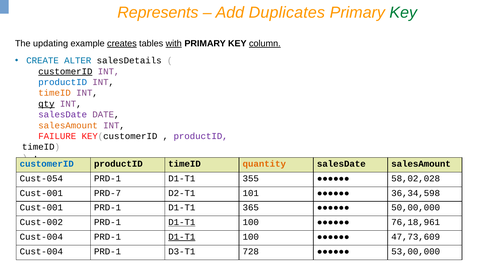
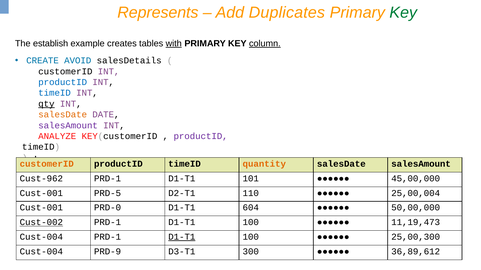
updating: updating -> establish (51, 44)
creates underline: present -> none (122, 44)
ALTER: ALTER -> AVOID (78, 61)
customerID underline: present -> none (65, 72)
timeID colour: orange -> blue (55, 93)
salesDate colour: purple -> orange (63, 115)
salesAmount colour: orange -> purple (68, 126)
FAILURE: FAILURE -> ANALYZE (57, 136)
customerID colour: blue -> orange (47, 164)
Cust-054: Cust-054 -> Cust-962 (41, 179)
355: 355 -> 101 (251, 179)
58,02,028: 58,02,028 -> 45,00,000 (416, 179)
PRD-7: PRD-7 -> PRD-5 (108, 193)
101: 101 -> 110 (251, 193)
36,34,598: 36,34,598 -> 25,00,004 (416, 193)
Cust-001 PRD-1: PRD-1 -> PRD-0 (108, 208)
365: 365 -> 604 (251, 208)
Cust-002 underline: none -> present (41, 223)
D1-T1 underline: present -> none (182, 223)
76,18,961: 76,18,961 -> 11,19,473 (416, 223)
47,73,609: 47,73,609 -> 25,00,300 (416, 237)
PRD-1: PRD-1 -> PRD-9 (108, 252)
728: 728 -> 300 (251, 252)
53,00,000: 53,00,000 -> 36,89,612 (416, 252)
